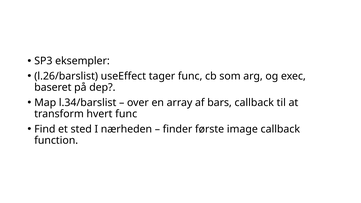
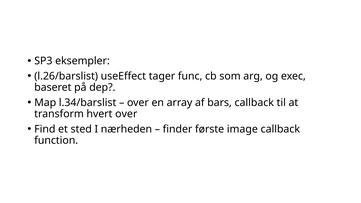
hvert func: func -> over (126, 114)
